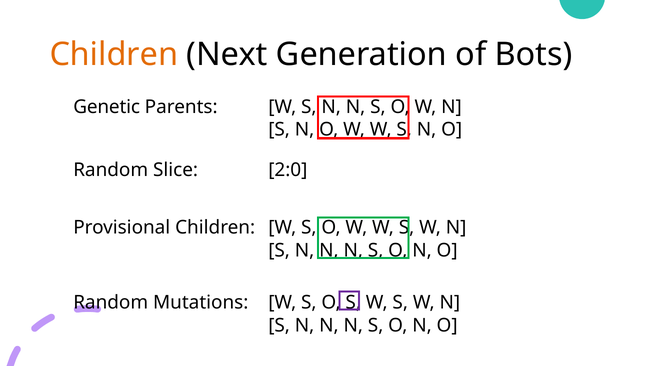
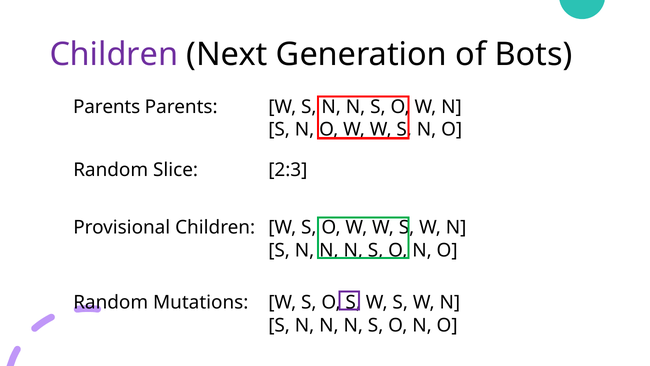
Children colour: orange -> purple (114, 55)
Genetic: Genetic -> Parents (107, 107)
2:0: 2:0 -> 2:3 (288, 170)
